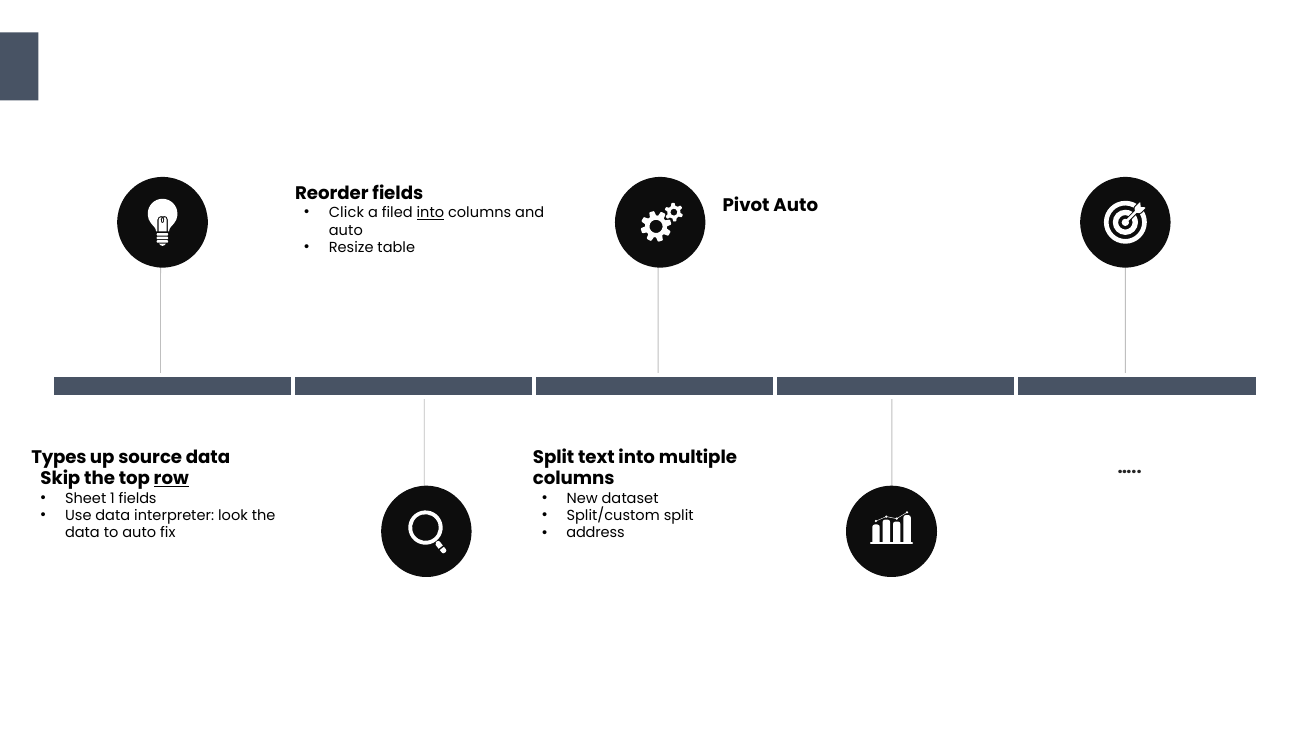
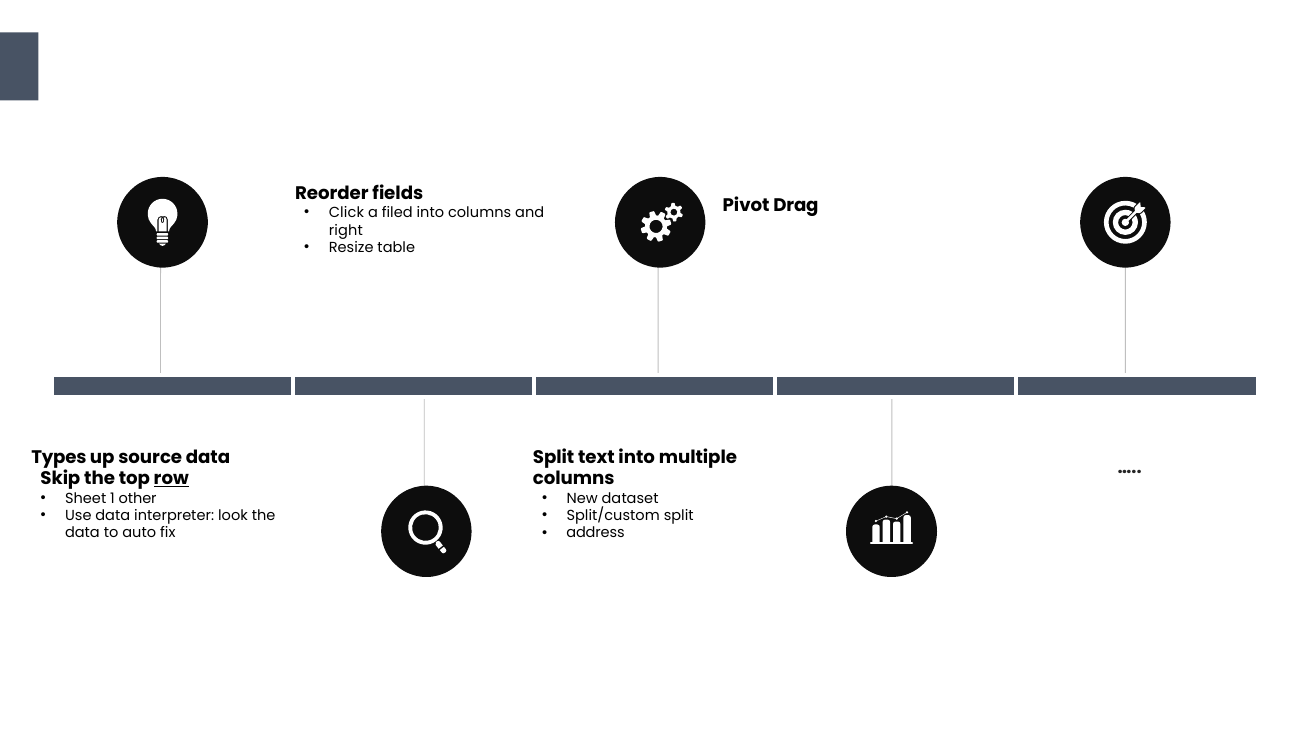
Pivot Auto: Auto -> Drag (796, 205)
into underline: present -> none (430, 213)
auto: auto -> right (346, 230)
1 fields: fields -> other (138, 498)
